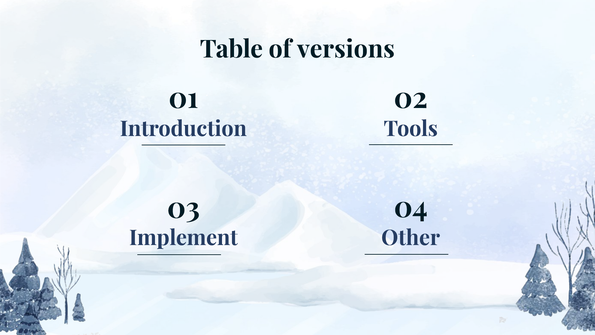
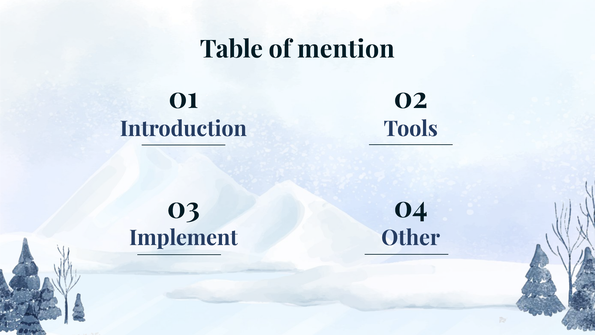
versions: versions -> mention (346, 49)
